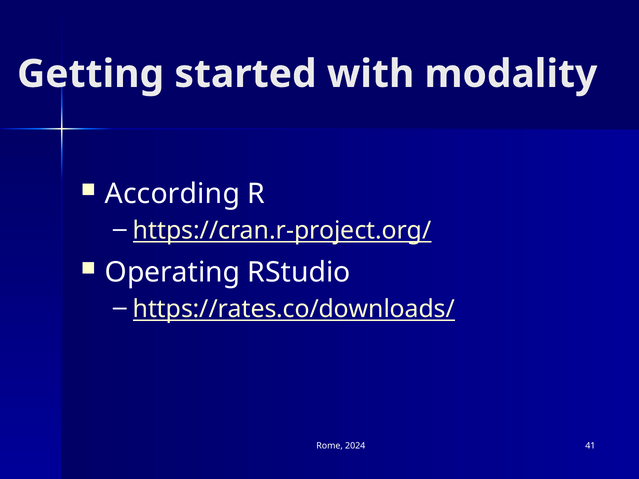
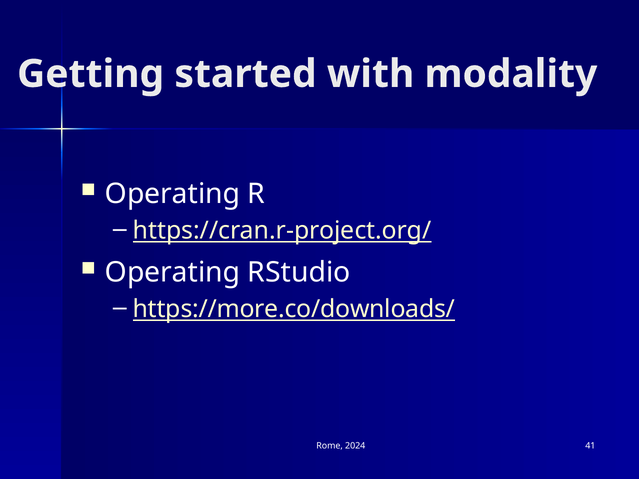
According: According -> Operating (173, 194)
https://rates.co/downloads/: https://rates.co/downloads/ -> https://more.co/downloads/ (294, 309)
